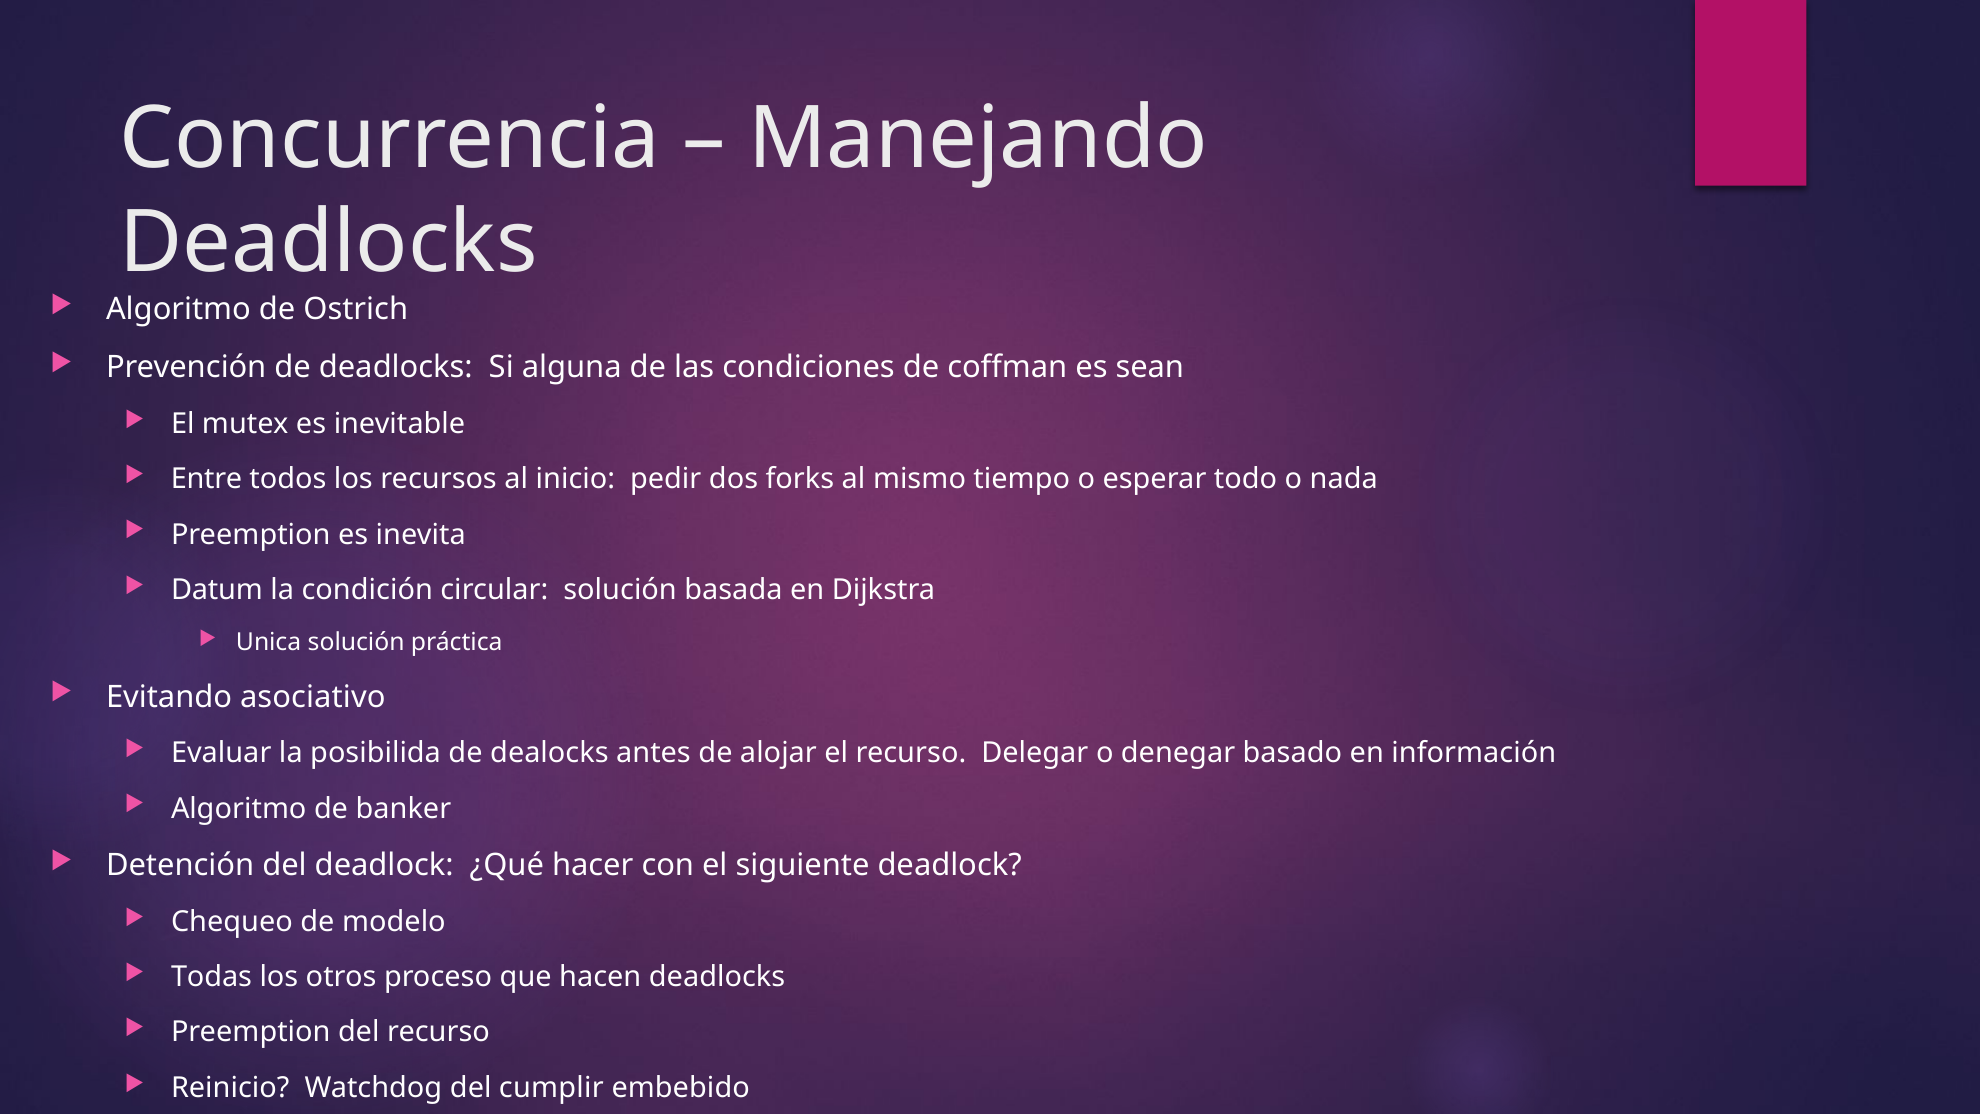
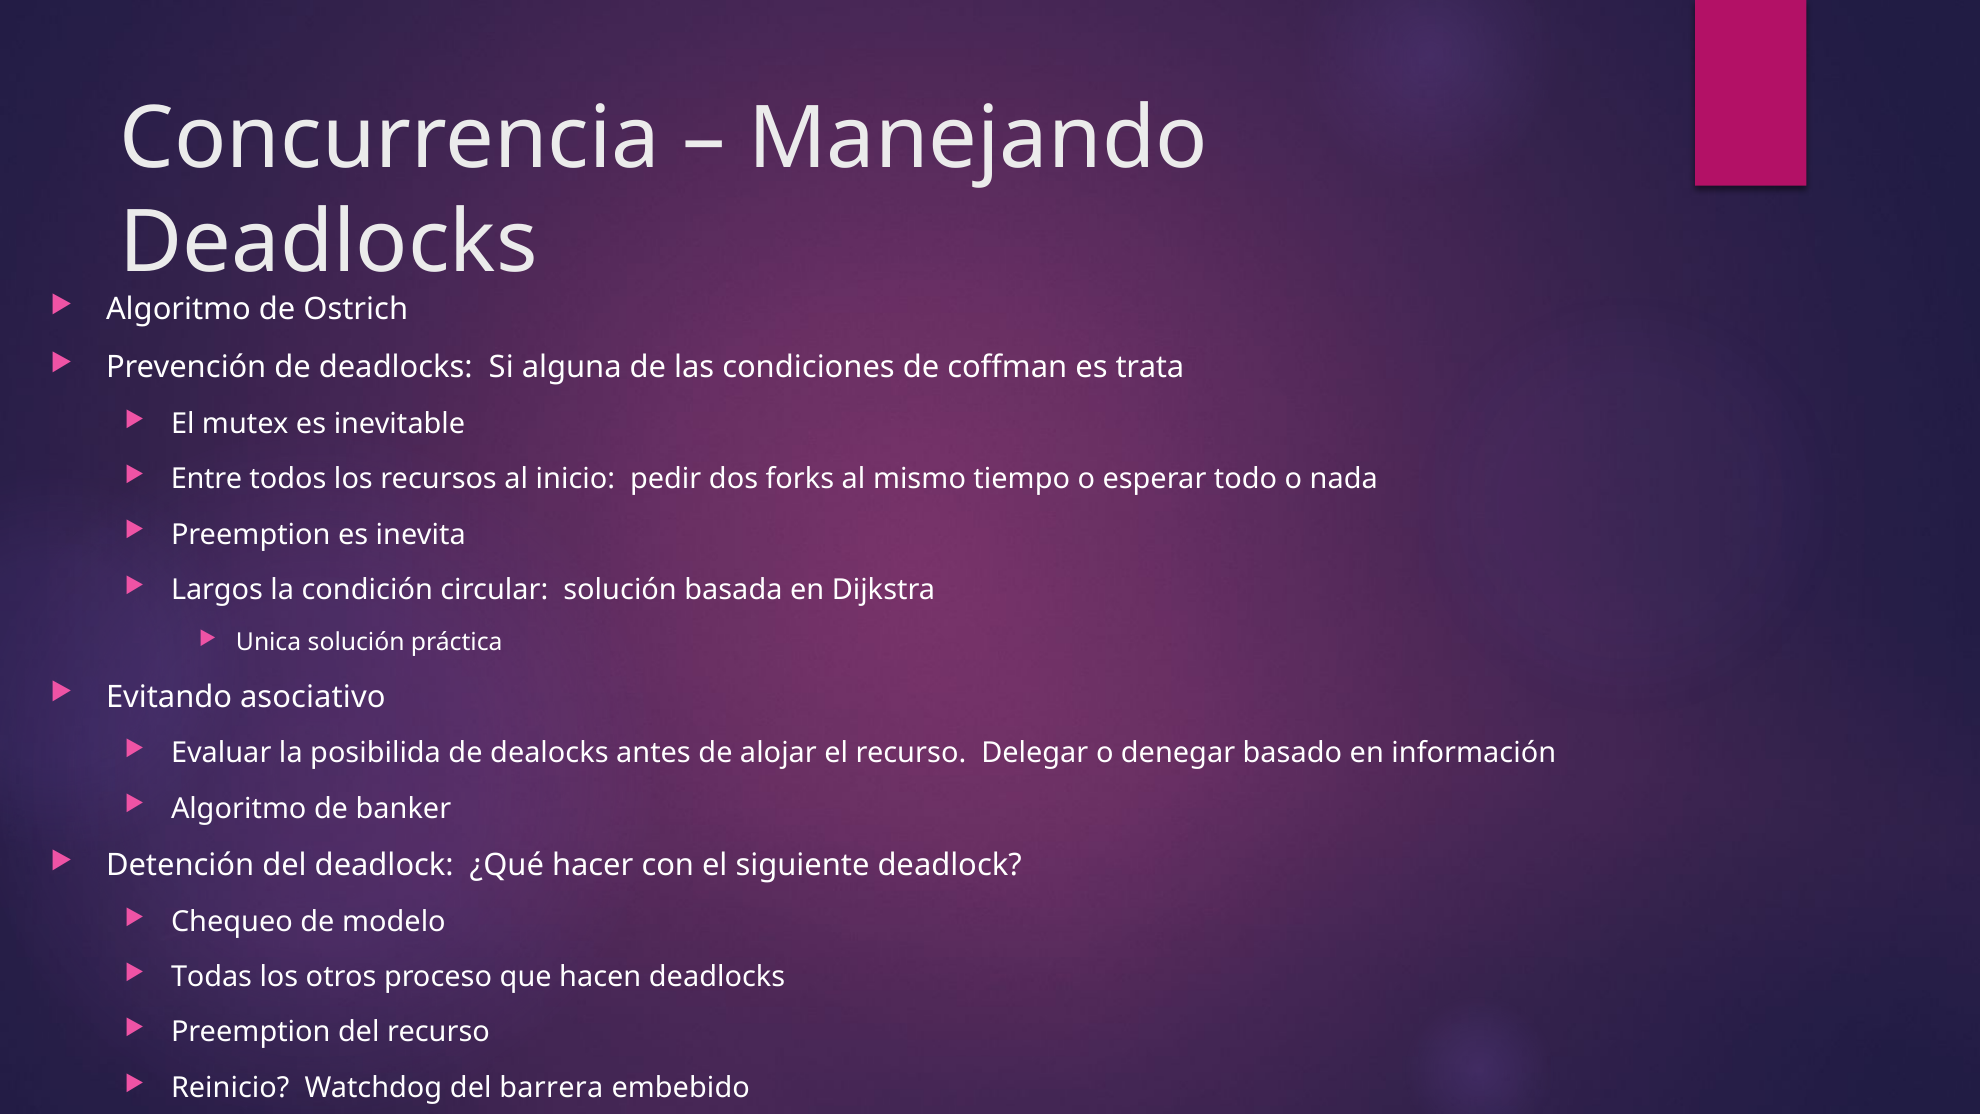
sean: sean -> trata (1150, 367)
Datum: Datum -> Largos (217, 590)
cumplir: cumplir -> barrera (551, 1087)
